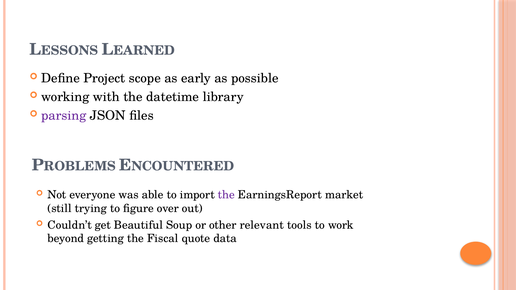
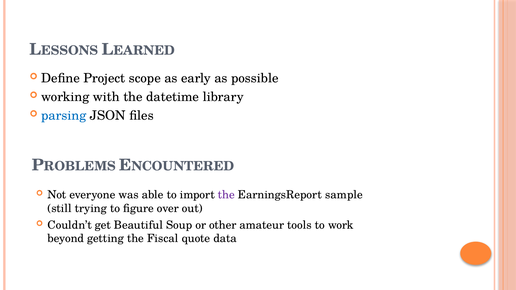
parsing colour: purple -> blue (64, 116)
market: market -> sample (344, 195)
relevant: relevant -> amateur (262, 225)
